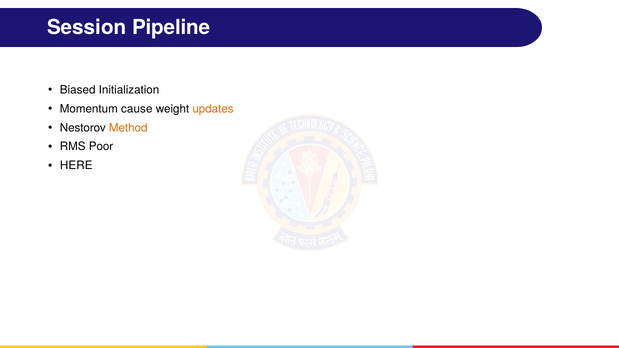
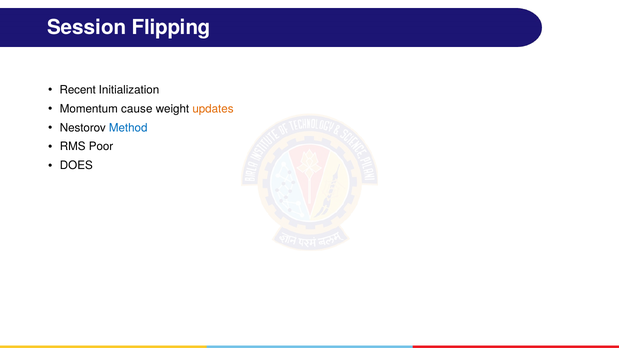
Pipeline: Pipeline -> Flipping (171, 27)
Biased: Biased -> Recent (78, 90)
Method colour: orange -> blue (128, 128)
HERE: HERE -> DOES (76, 166)
